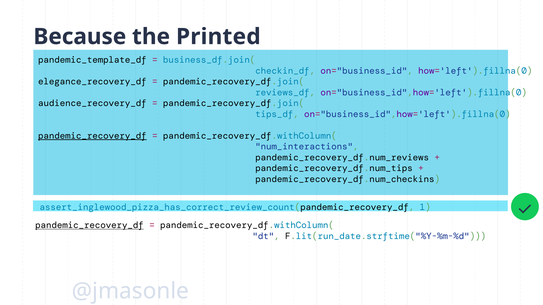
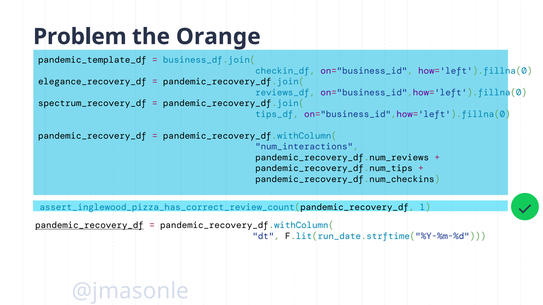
Because: Because -> Problem (80, 37)
Printed: Printed -> Orange (218, 37)
audience_recovery_df: audience_recovery_df -> spectrum_recovery_df (92, 103)
pandemic_recovery_df underline: present -> none (92, 136)
